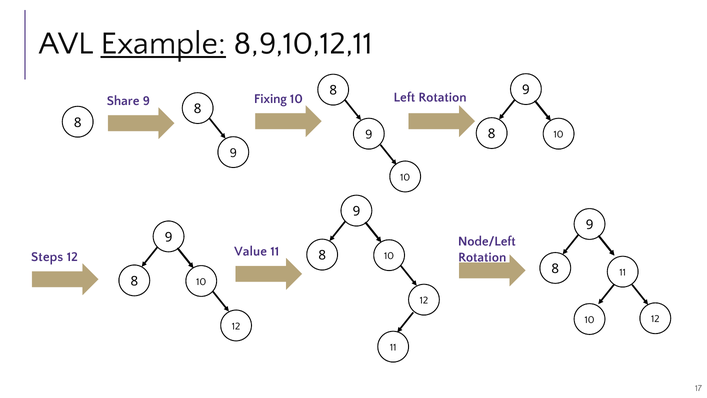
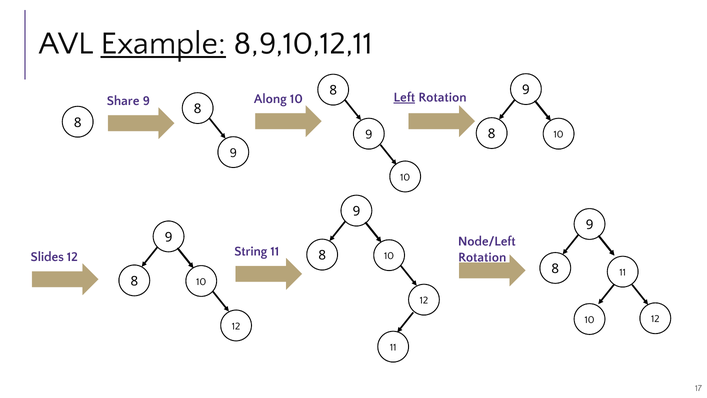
Fixing: Fixing -> Along (270, 99)
Left underline: none -> present (404, 97)
Value: Value -> String (251, 251)
Steps: Steps -> Slides (47, 257)
